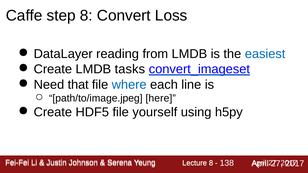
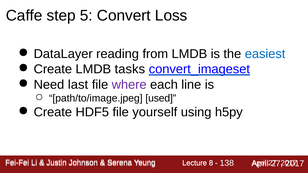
step 8: 8 -> 5 (86, 16)
that: that -> last (78, 85)
where colour: blue -> purple (129, 85)
here: here -> used (161, 98)
